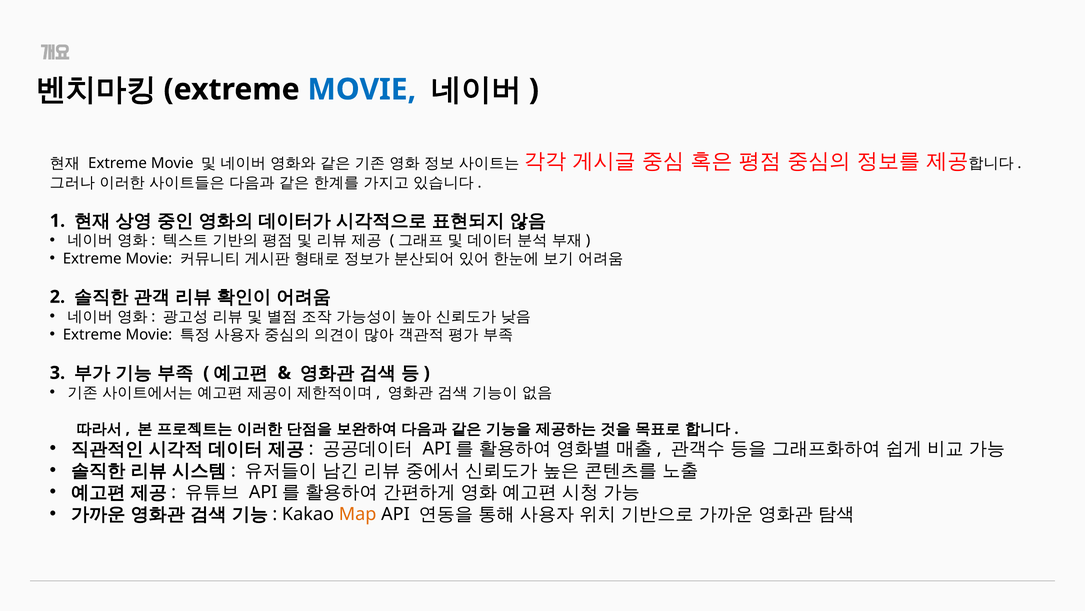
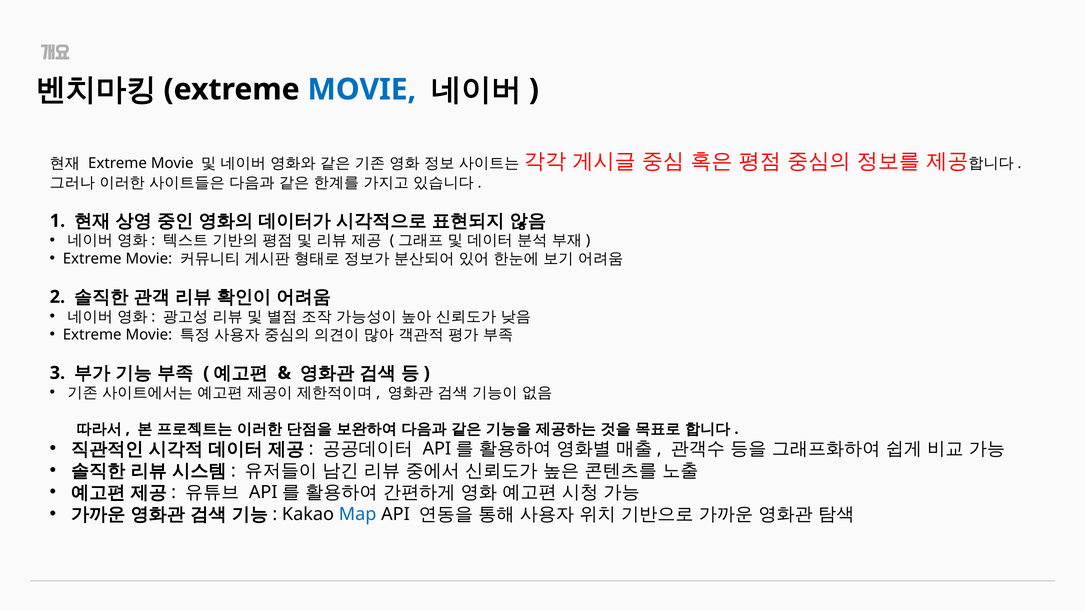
Map colour: orange -> blue (358, 514)
